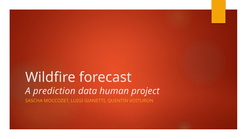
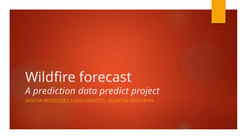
human: human -> predict (114, 91)
